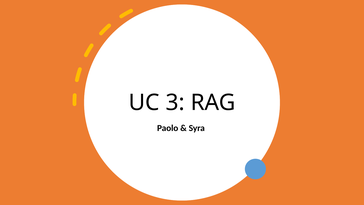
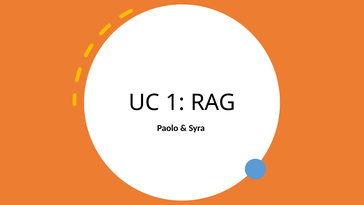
3: 3 -> 1 (175, 102)
